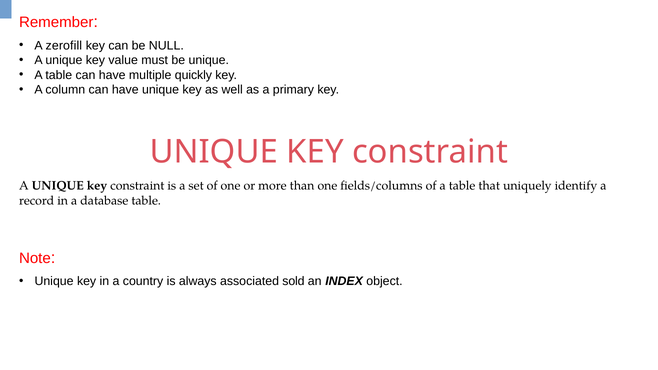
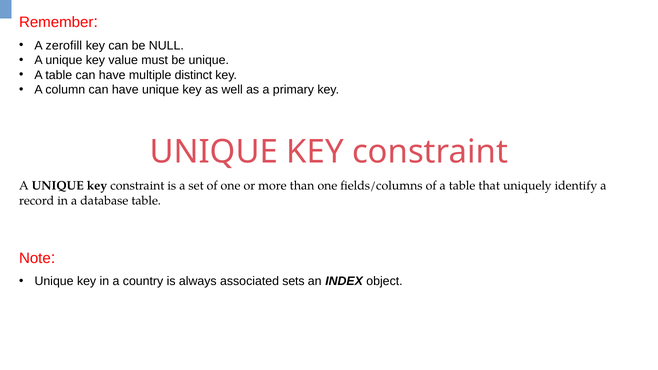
quickly: quickly -> distinct (193, 75)
sold: sold -> sets (293, 281)
